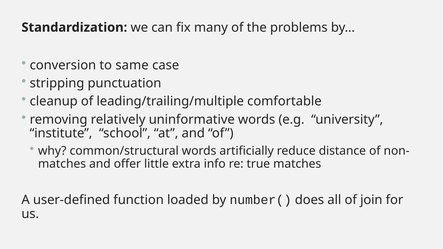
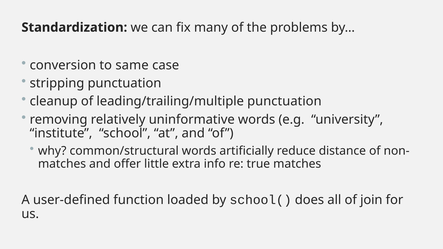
leading/trailing/multiple comfortable: comfortable -> punctuation (284, 101)
number(: number( -> school( (261, 200)
